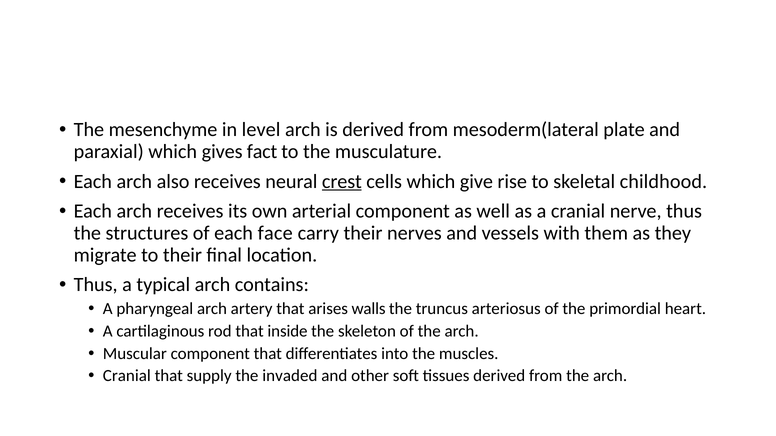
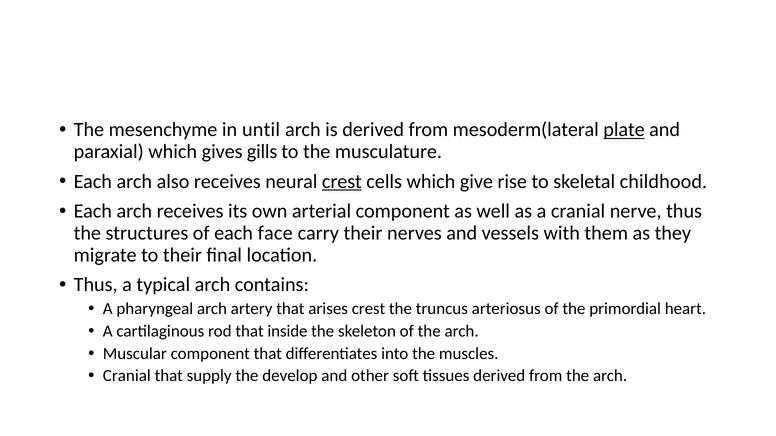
level: level -> until (261, 130)
plate underline: none -> present (624, 130)
fact: fact -> gills (262, 152)
arises walls: walls -> crest (368, 309)
invaded: invaded -> develop (290, 376)
